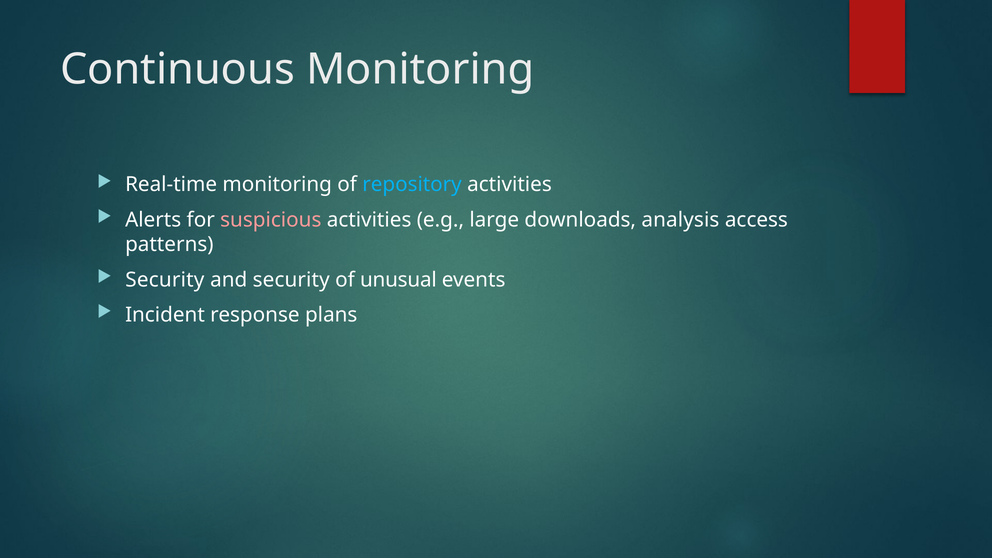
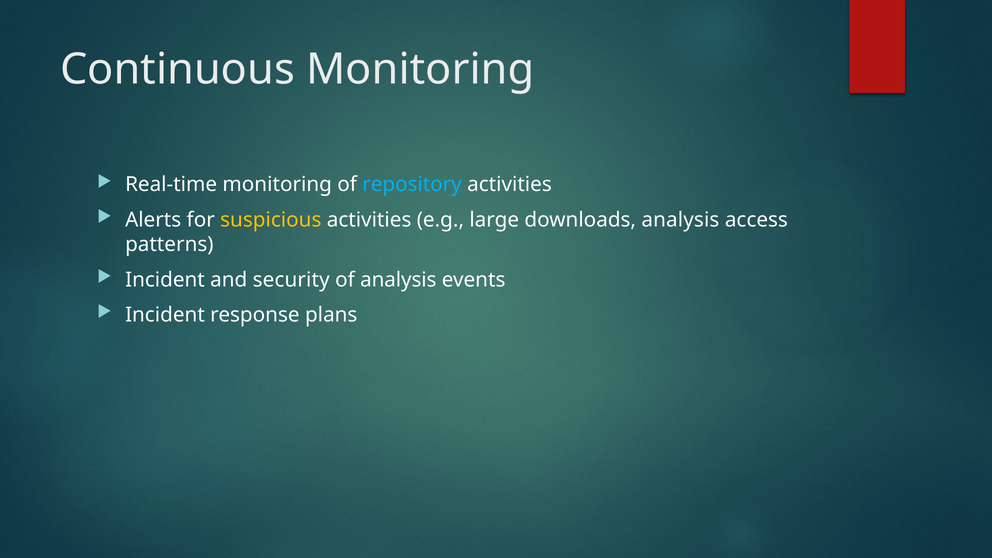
suspicious colour: pink -> yellow (271, 220)
Security: Security -> Incident (165, 280)
of unusual: unusual -> analysis (398, 280)
